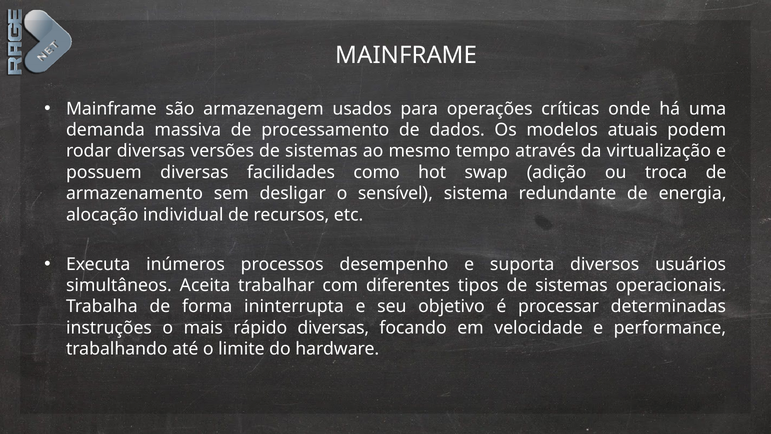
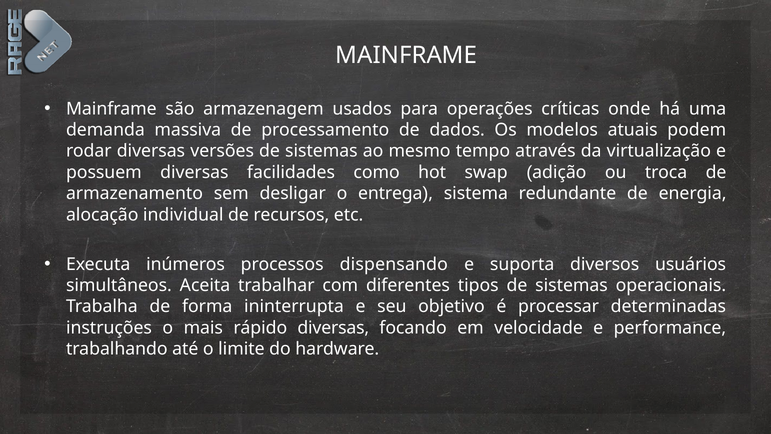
sensível: sensível -> entrega (390, 193)
desempenho: desempenho -> dispensando (394, 264)
